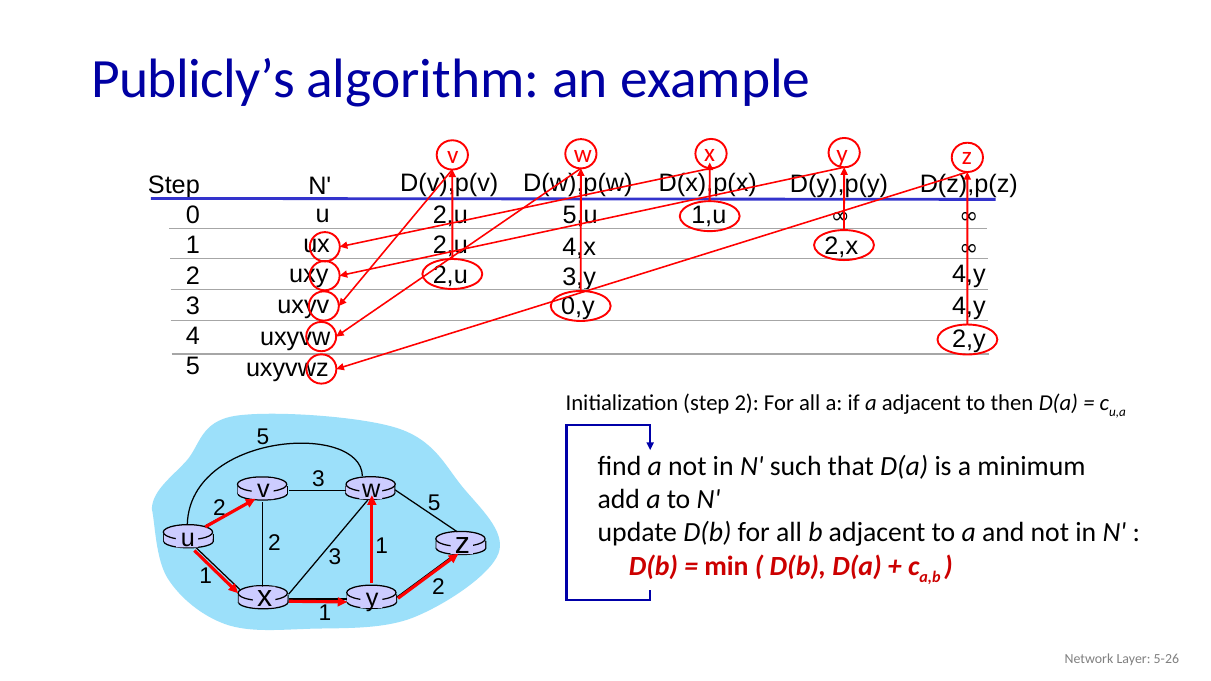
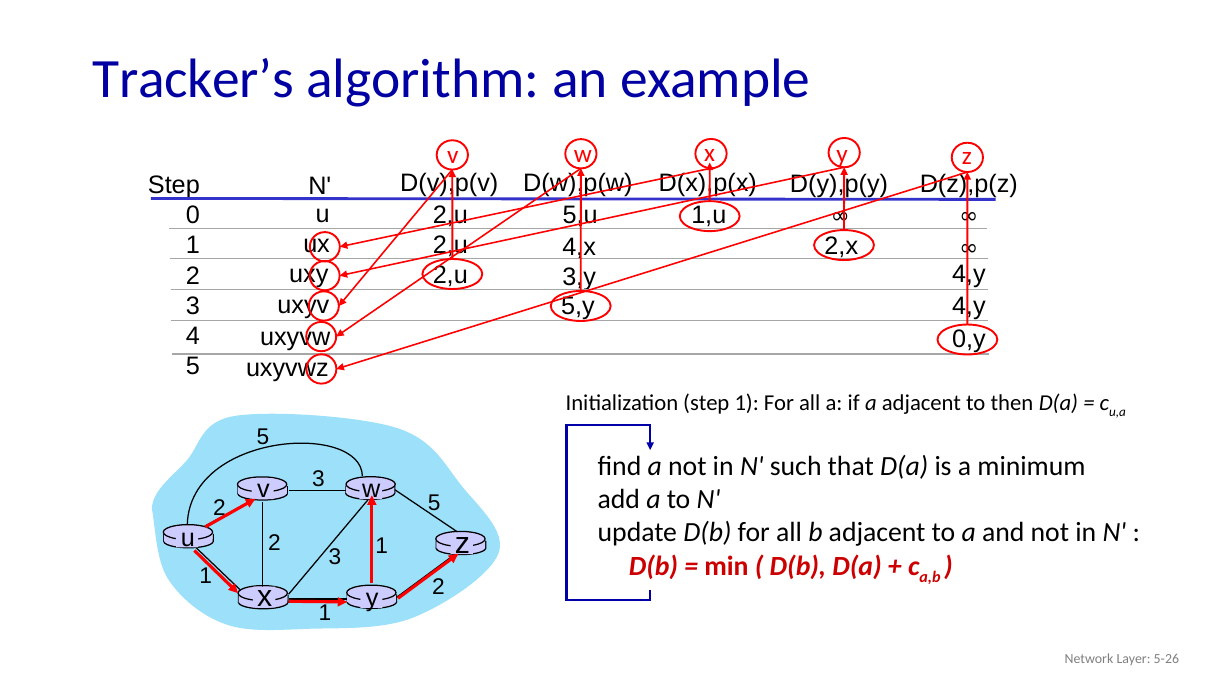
Publicly’s: Publicly’s -> Tracker’s (193, 79)
0,y: 0,y -> 5,y (578, 306)
2,y: 2,y -> 0,y (969, 339)
step 2: 2 -> 1 (747, 404)
